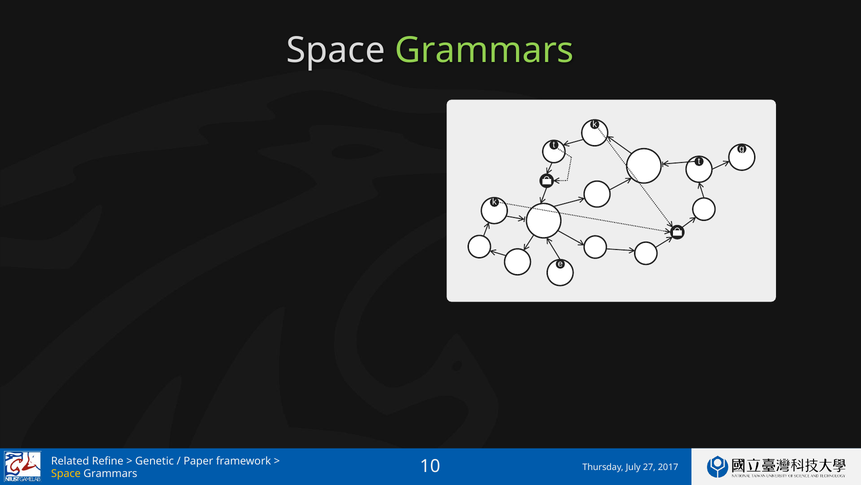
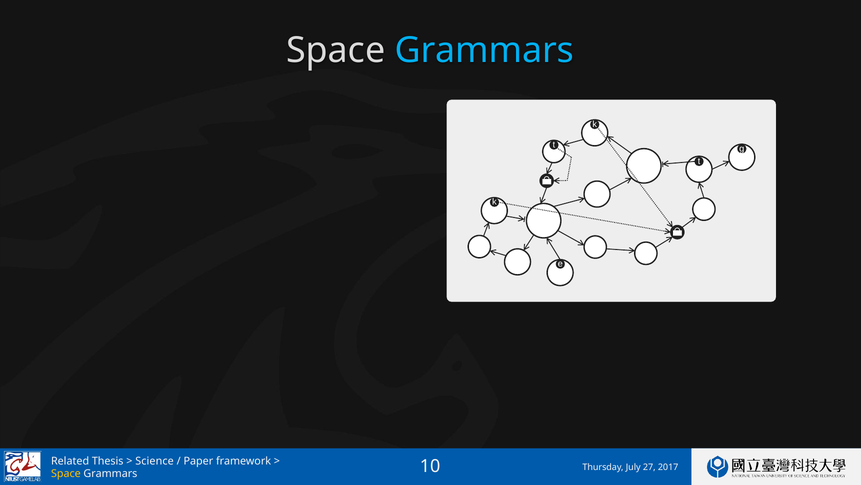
Grammars colour: light green -> light blue (484, 50)
Refine: Refine -> Thesis (108, 460)
Genetic: Genetic -> Science (155, 460)
